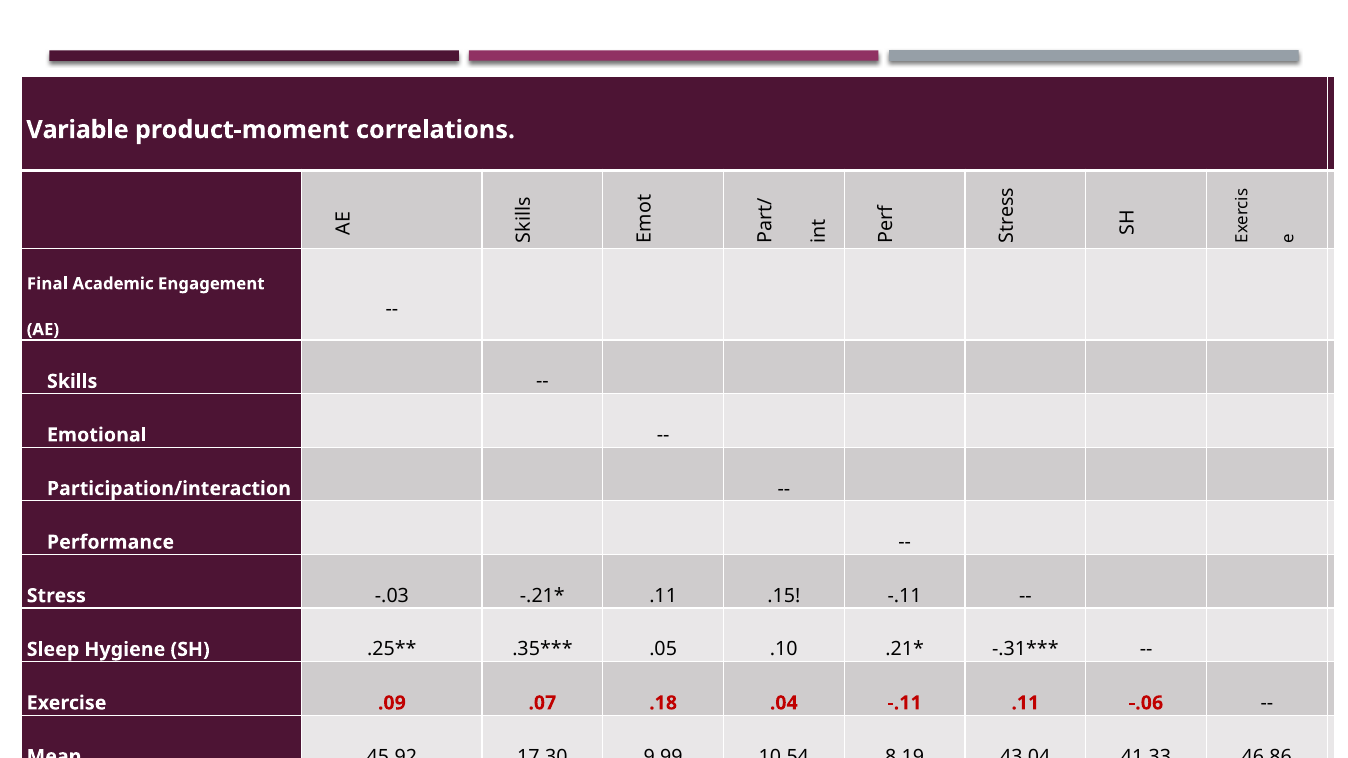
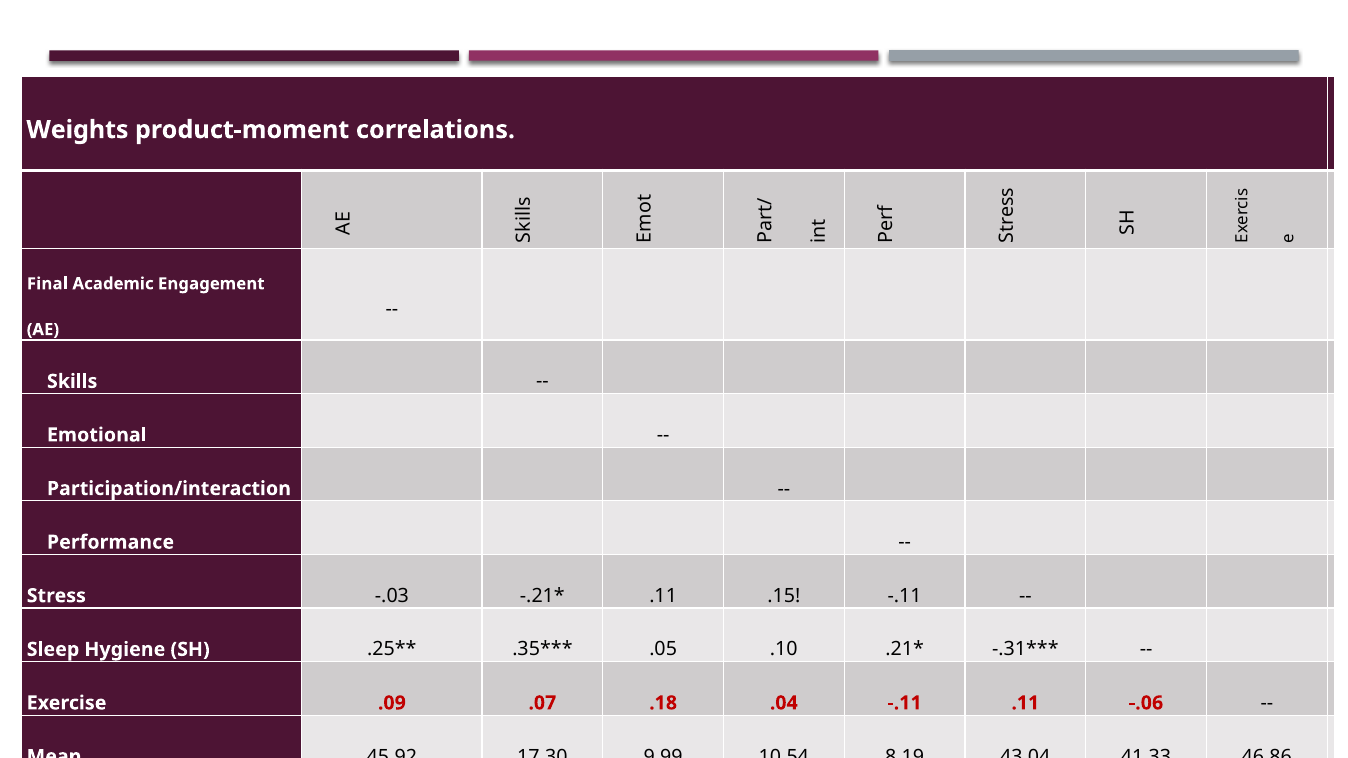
Variable: Variable -> Weights (77, 130)
